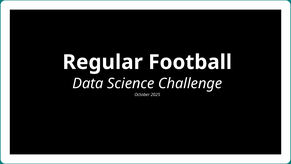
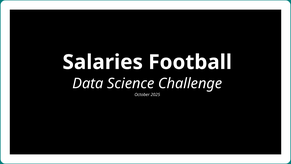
Regular: Regular -> Salaries (103, 62)
